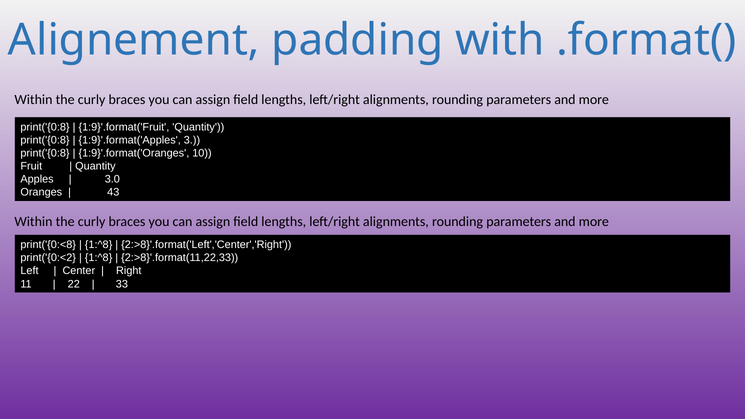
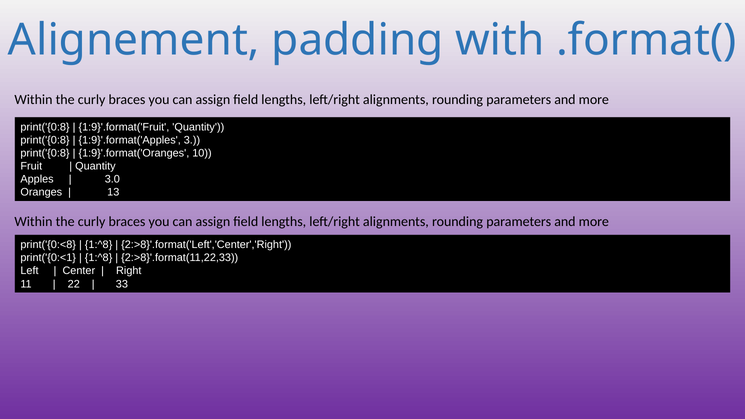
43: 43 -> 13 (113, 192)
print('{0:<2: print('{0:<2 -> print('{0:<1 (48, 258)
